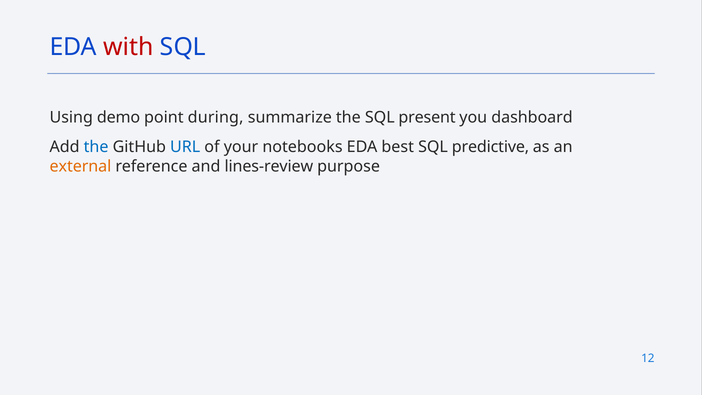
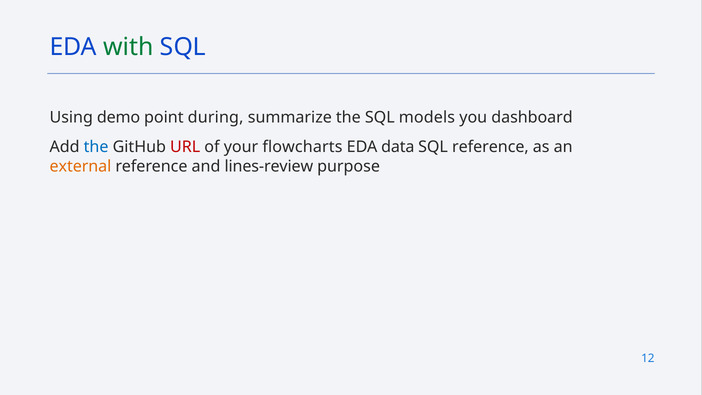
with colour: red -> green (128, 47)
present: present -> models (427, 117)
URL colour: blue -> red (185, 147)
notebooks: notebooks -> flowcharts (302, 147)
best: best -> data (398, 147)
SQL predictive: predictive -> reference (490, 147)
